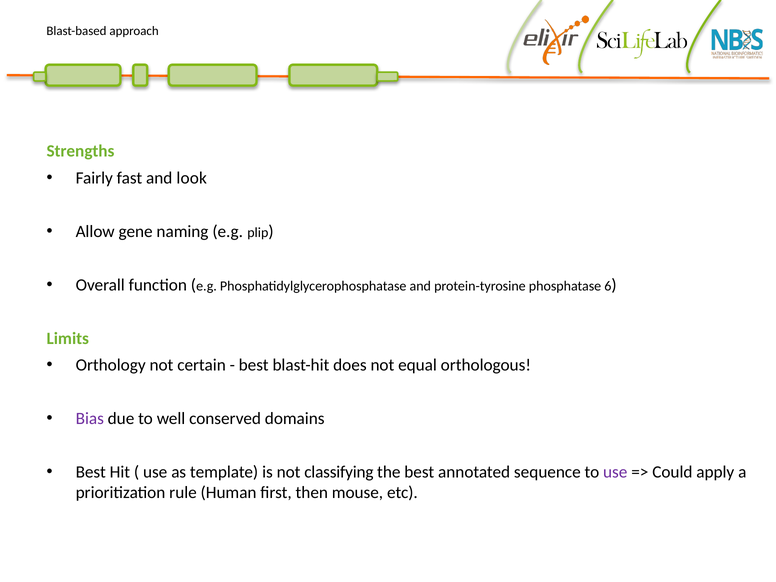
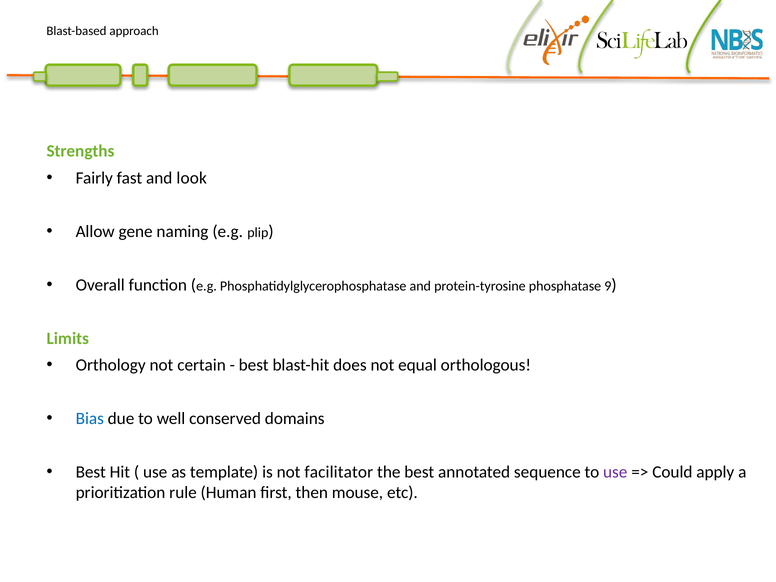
6: 6 -> 9 (608, 286)
Bias colour: purple -> blue (90, 419)
classifying: classifying -> facilitator (339, 472)
